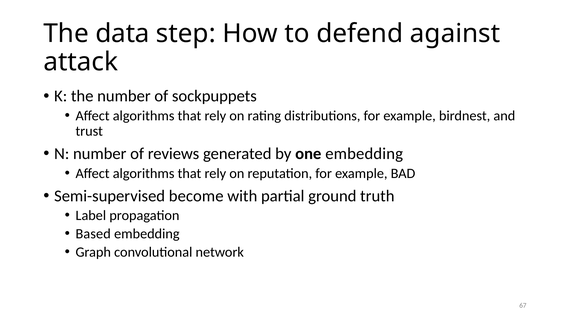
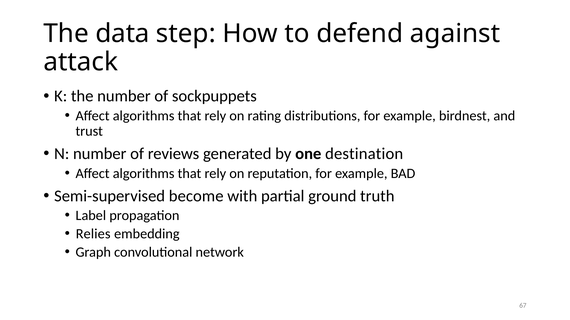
one embedding: embedding -> destination (364, 154)
Based: Based -> Relies (93, 234)
